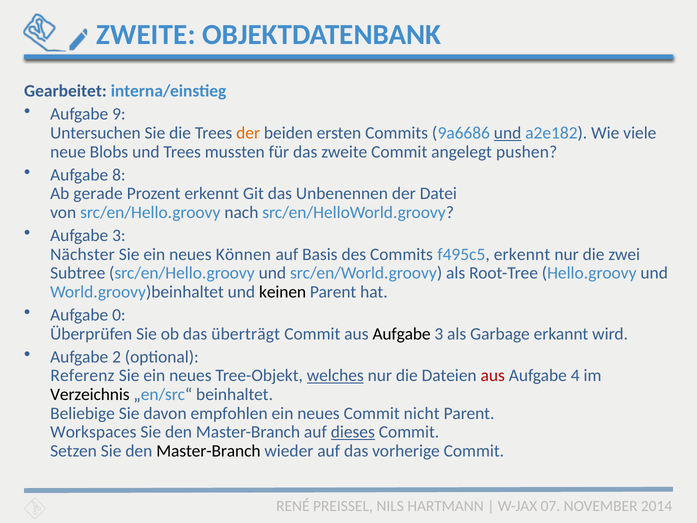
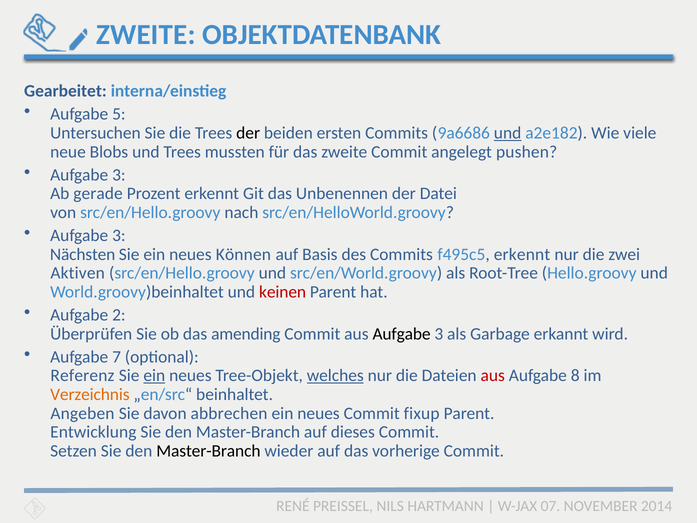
9: 9 -> 5 (119, 114)
der colour: orange -> black (248, 133)
8: 8 -> 3 (119, 175)
Nächster: Nächster -> Nächsten (83, 254)
Subtree: Subtree -> Aktiven (78, 273)
keinen colour: black -> red (283, 292)
0: 0 -> 2 (119, 315)
überträgt: überträgt -> amending (246, 334)
2: 2 -> 7 (117, 357)
ein underline: none -> present (154, 375)
4: 4 -> 8 (575, 375)
Verzeichnis colour: black -> orange (90, 394)
Beliebige: Beliebige -> Angeben (82, 413)
empfohlen: empfohlen -> abbrechen (229, 413)
nicht: nicht -> fixup (422, 413)
Workspaces: Workspaces -> Entwicklung (93, 432)
dieses underline: present -> none (353, 432)
